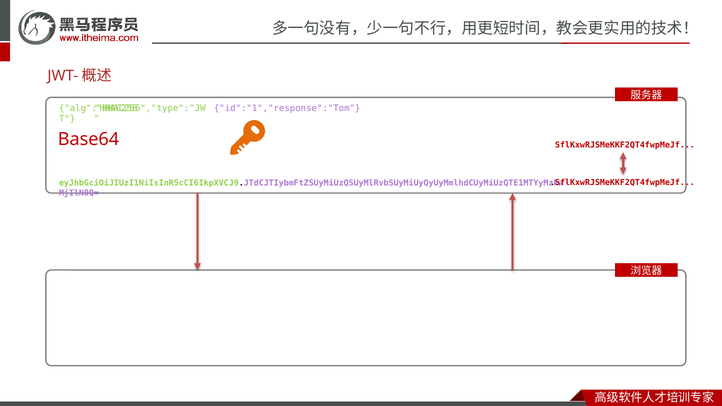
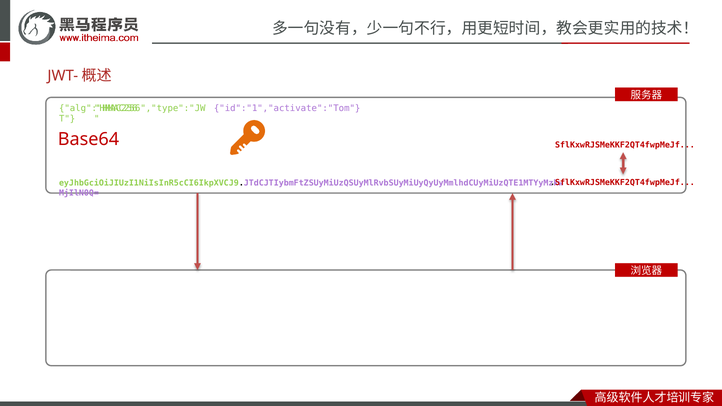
id":"1","response":"Tom: id":"1","response":"Tom -> id":"1","activate":"Tom (287, 108)
